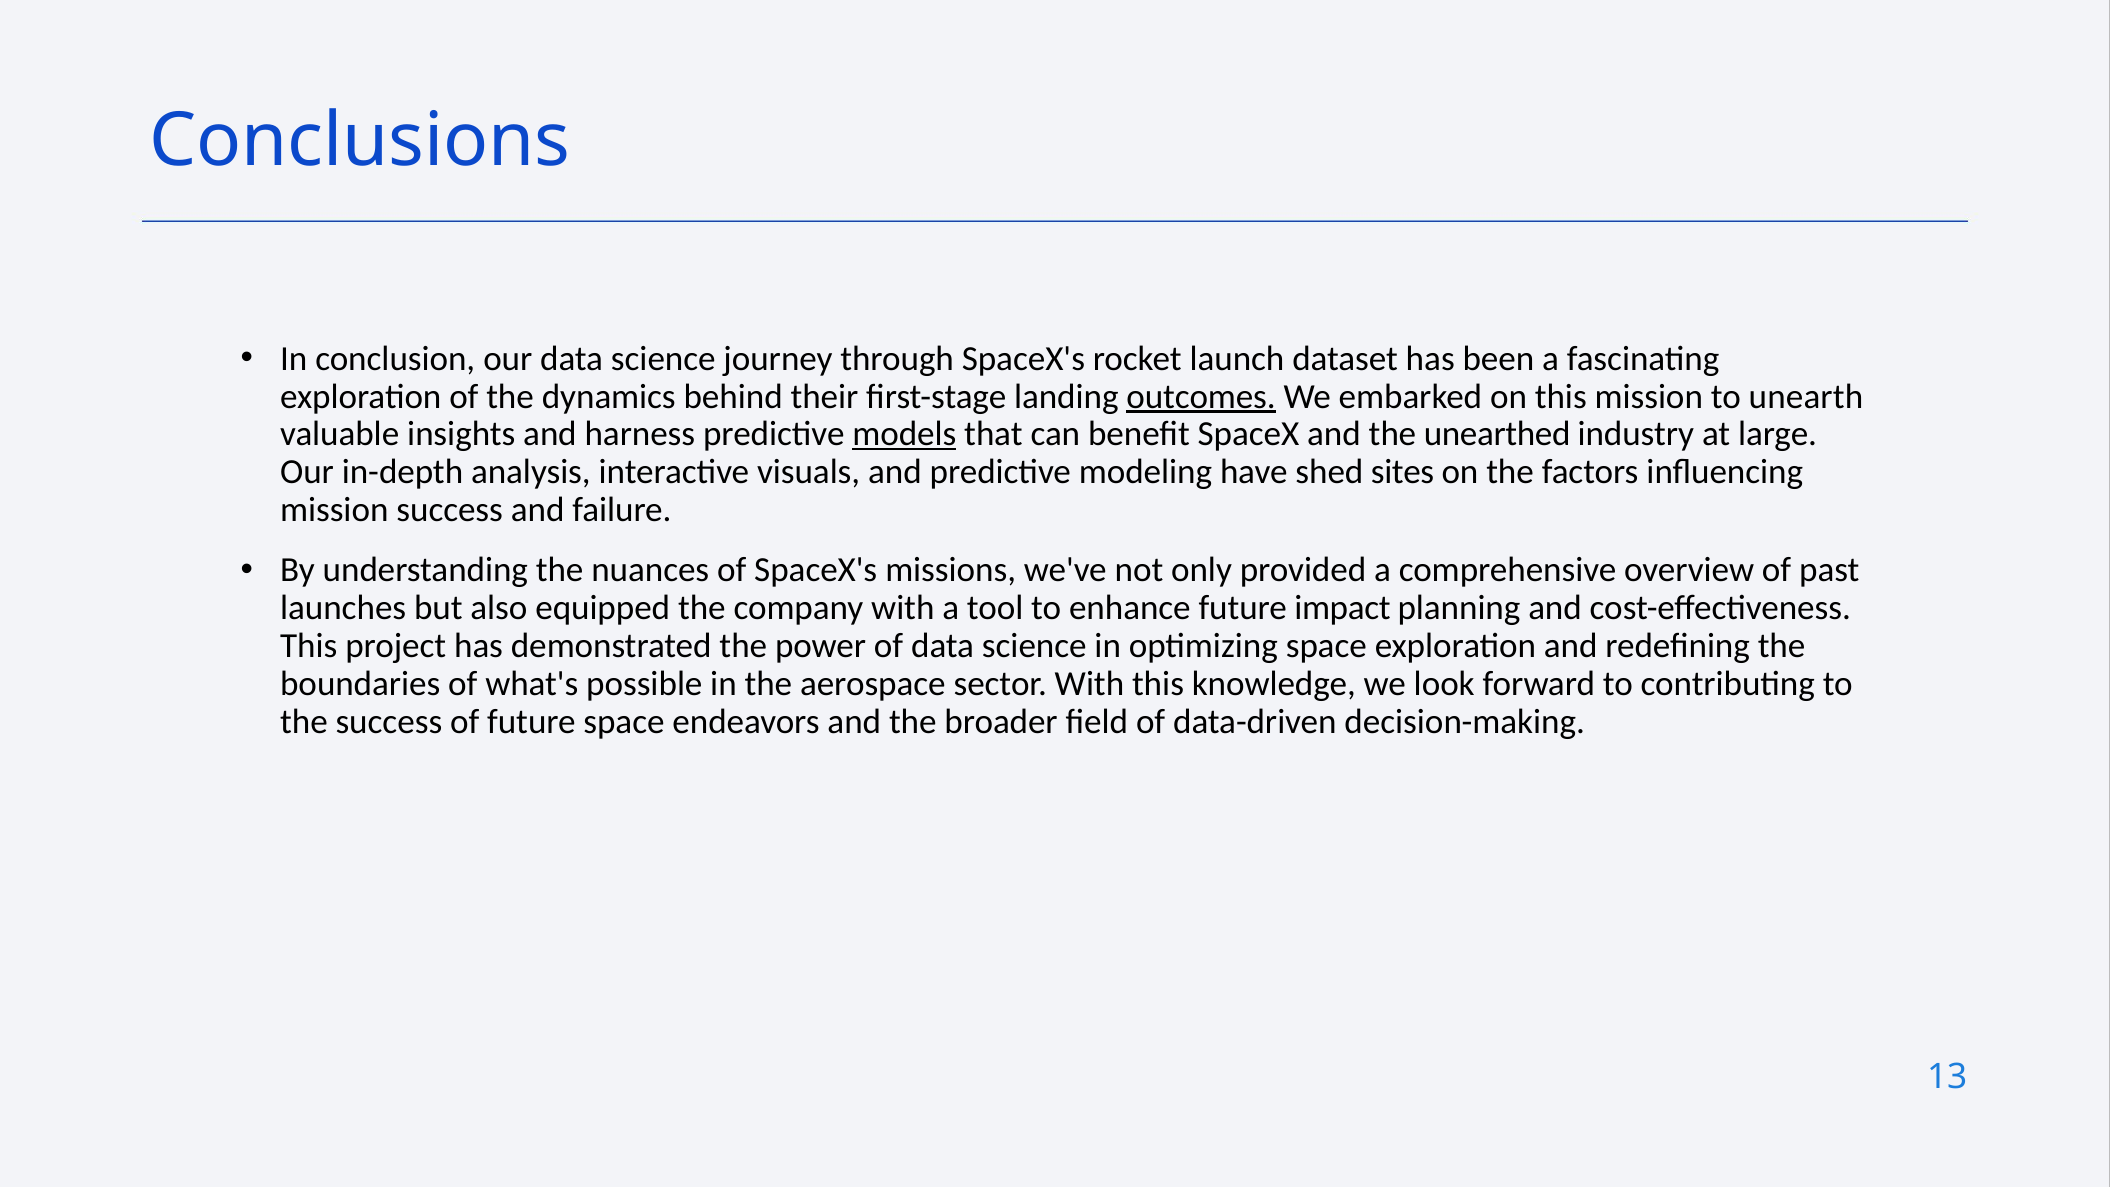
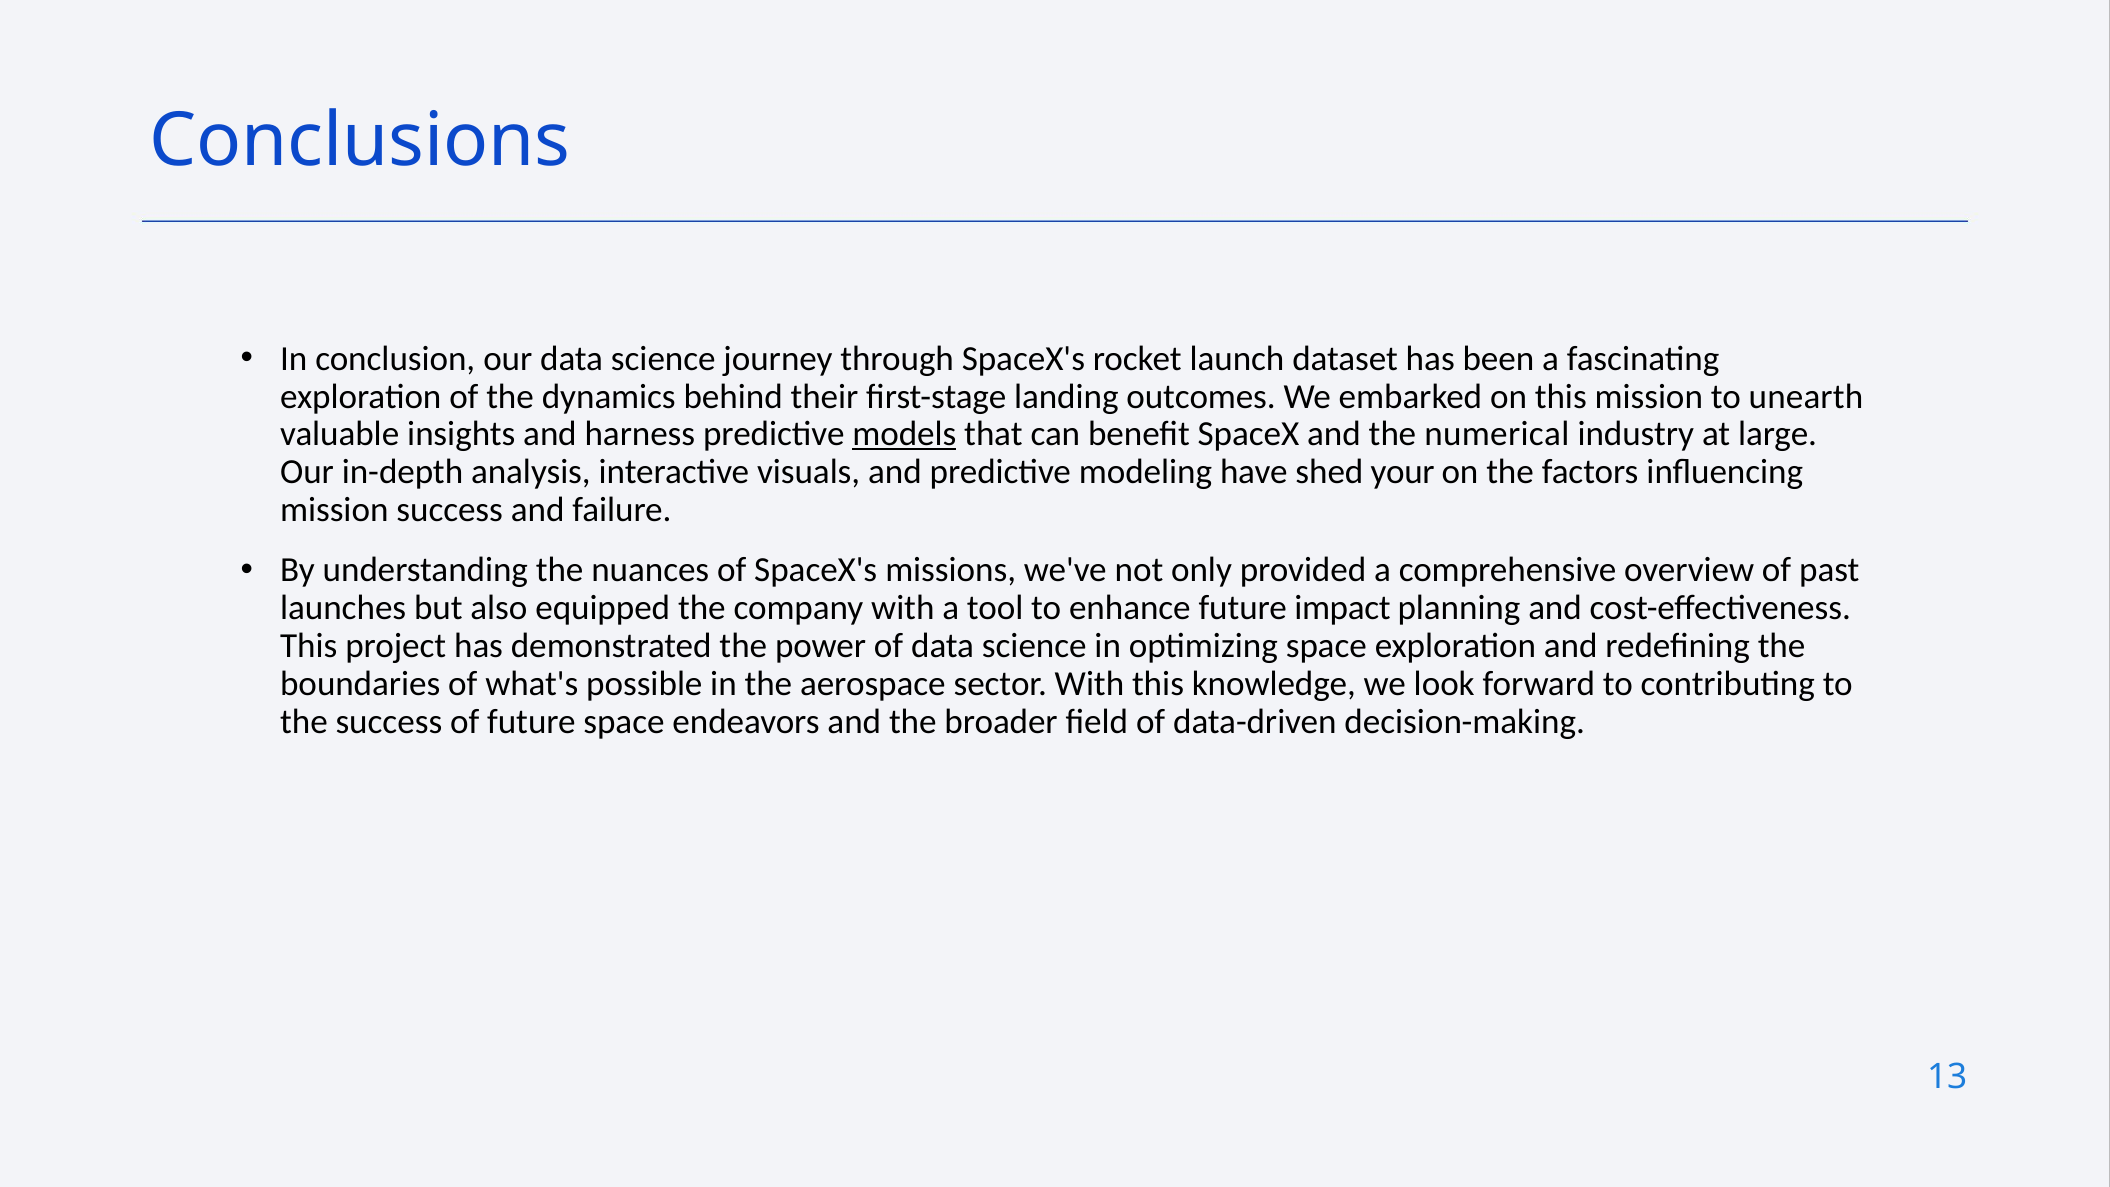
outcomes underline: present -> none (1201, 396)
unearthed: unearthed -> numerical (1497, 434)
sites: sites -> your (1403, 472)
